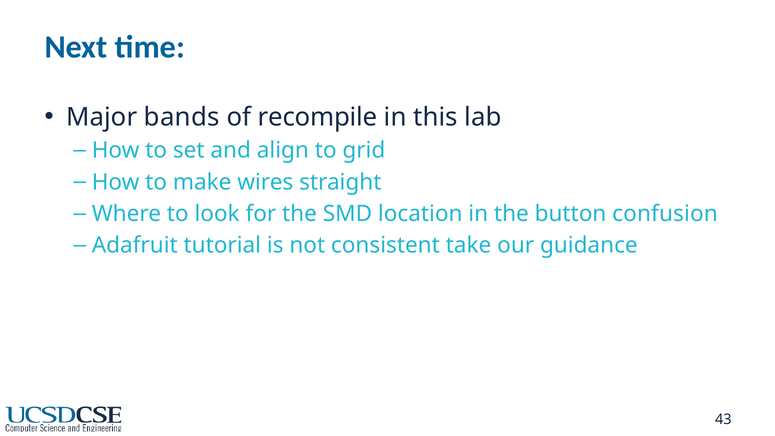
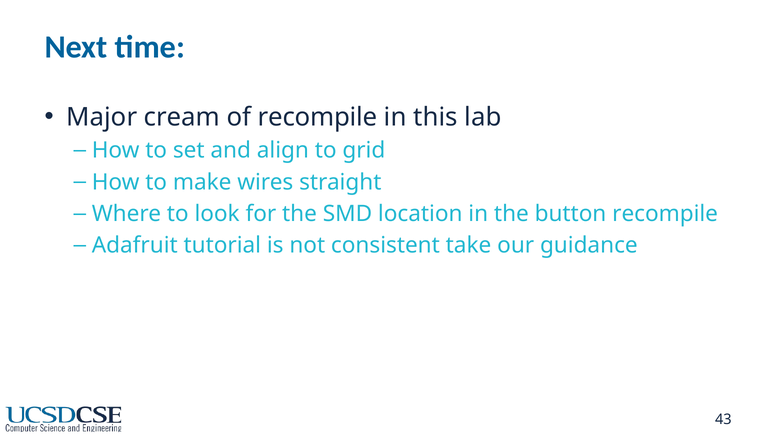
bands: bands -> cream (182, 117)
button confusion: confusion -> recompile (665, 214)
